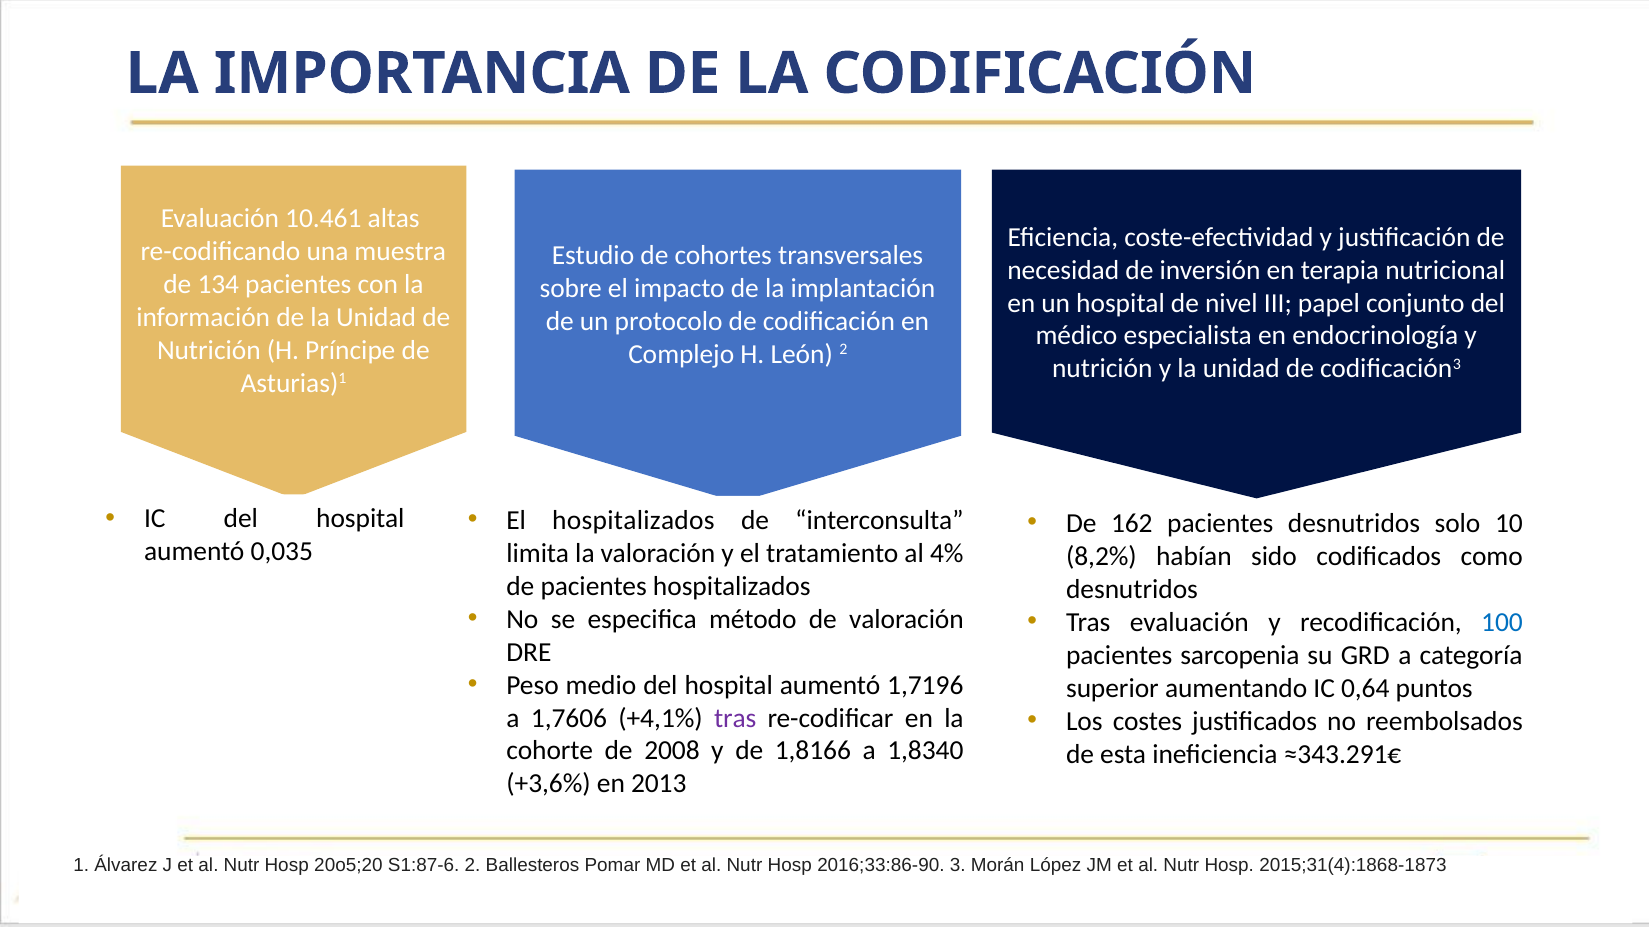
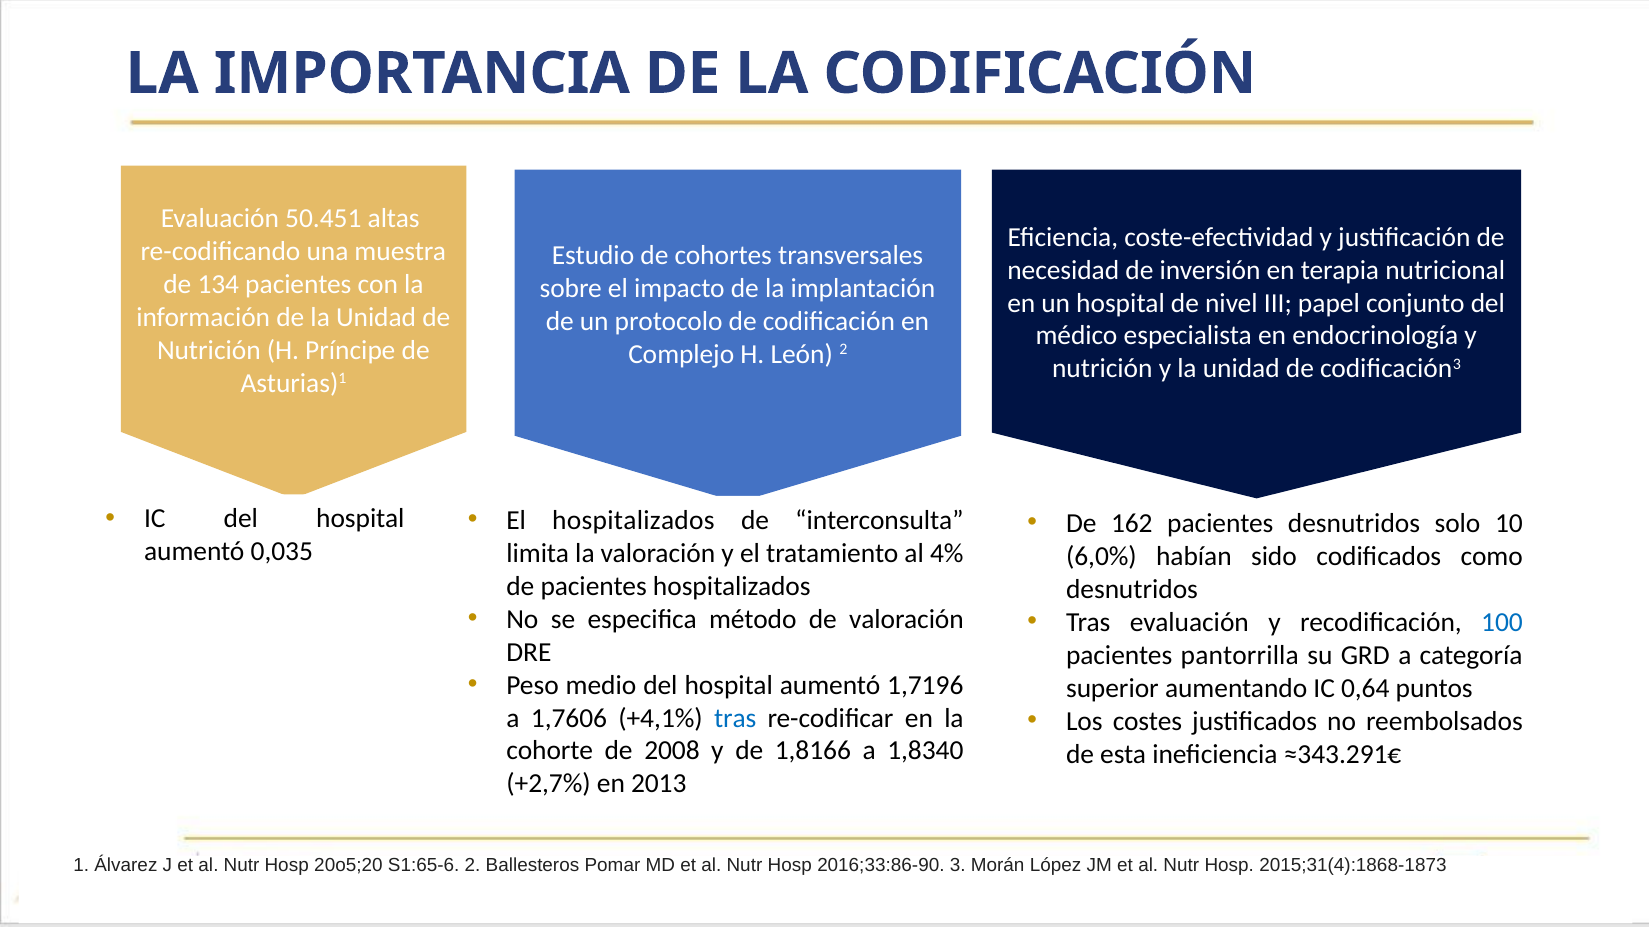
10.461: 10.461 -> 50.451 (323, 218)
8,2%: 8,2% -> 6,0% (1101, 557)
sarcopenia: sarcopenia -> pantorrilla (1240, 656)
tras colour: purple -> blue (735, 718)
+3,6%: +3,6% -> +2,7% (549, 784)
S1:87-6: S1:87-6 -> S1:65-6 (424, 866)
